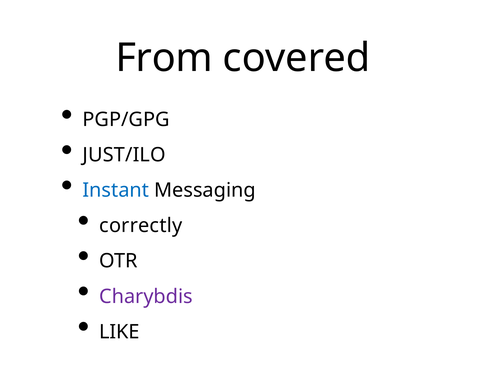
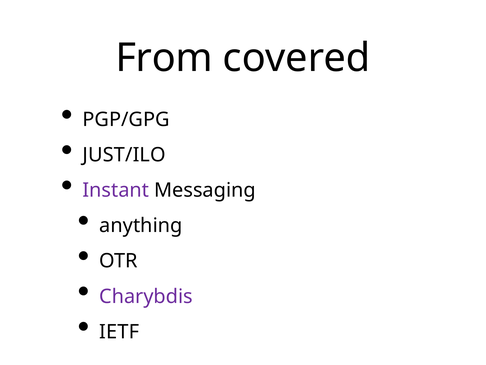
Instant colour: blue -> purple (116, 190)
correctly: correctly -> anything (141, 225)
LIKE: LIKE -> IETF (119, 331)
